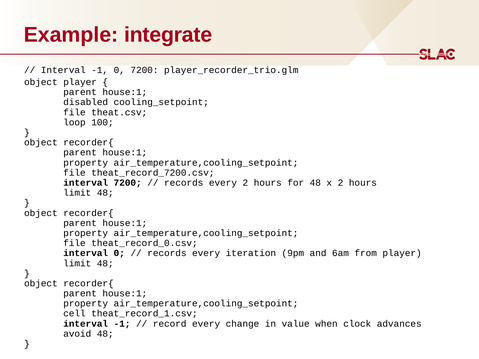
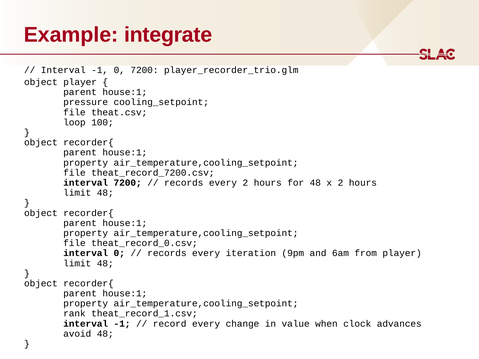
disabled: disabled -> pressure (86, 102)
cell: cell -> rank (74, 314)
